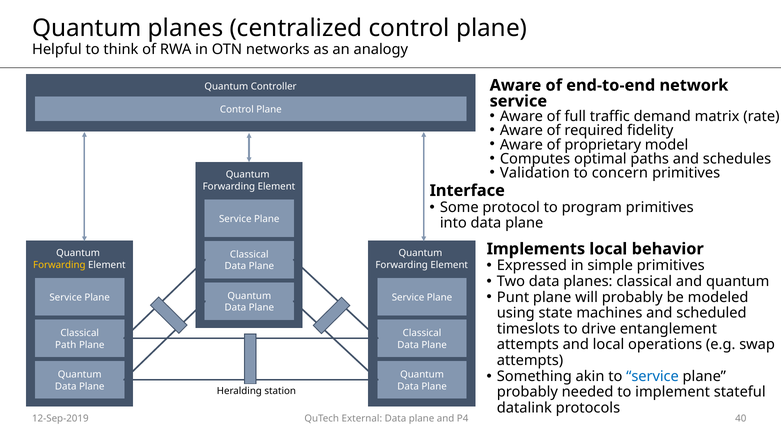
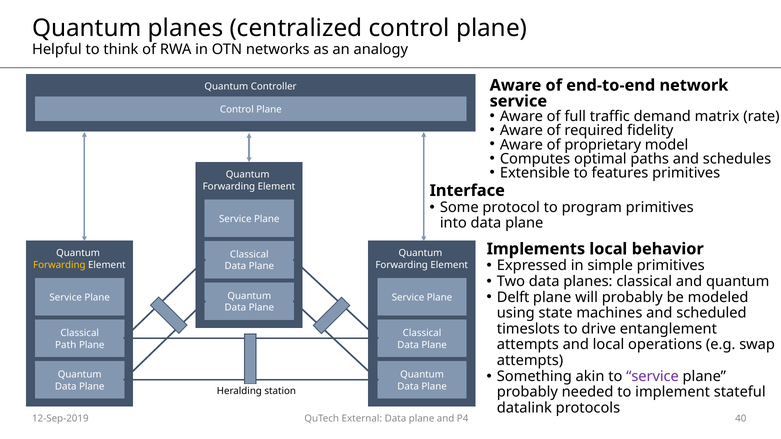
Validation: Validation -> Extensible (535, 173)
concern: concern -> features (620, 173)
Punt: Punt -> Delft (513, 297)
service colour: blue -> purple (653, 377)
